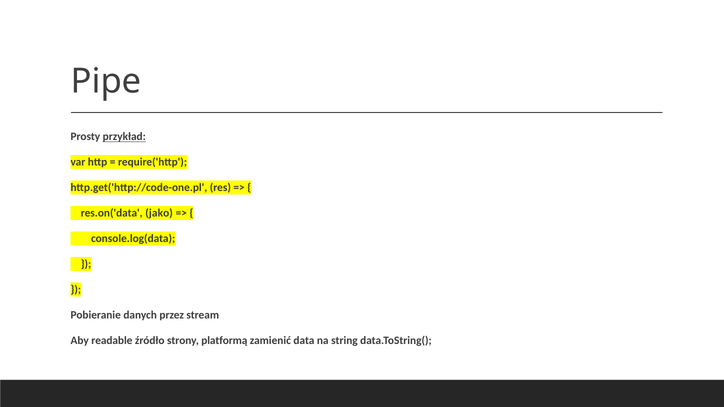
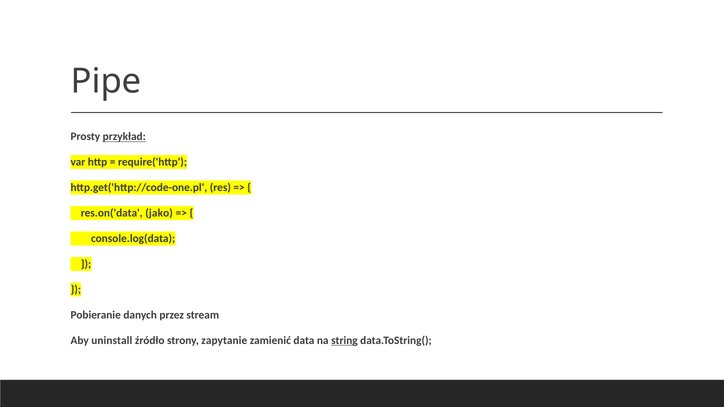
readable: readable -> uninstall (112, 341)
platformą: platformą -> zapytanie (224, 341)
string underline: none -> present (344, 341)
